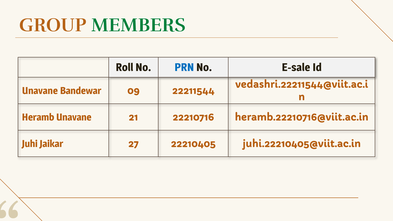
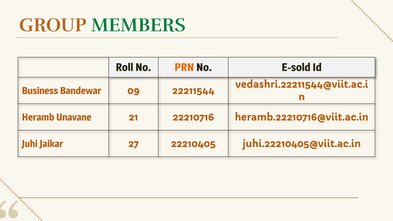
PRN colour: blue -> orange (184, 68)
E-sale: E-sale -> E-sold (296, 68)
Unavane: Unavane -> Business (40, 91)
